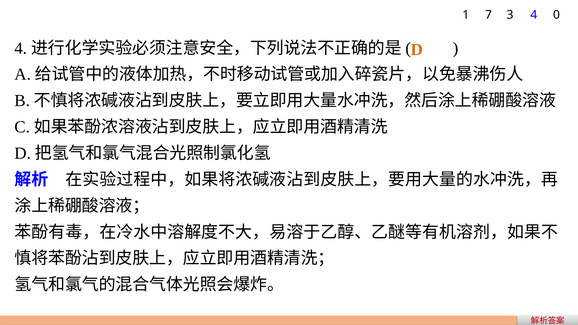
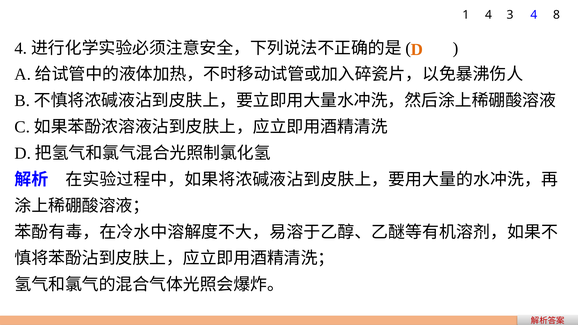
1 7: 7 -> 4 (488, 15)
0: 0 -> 8 (556, 15)
